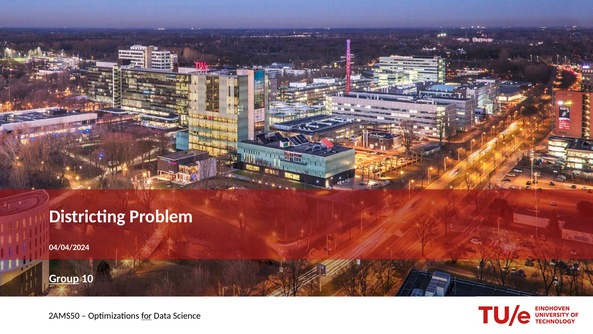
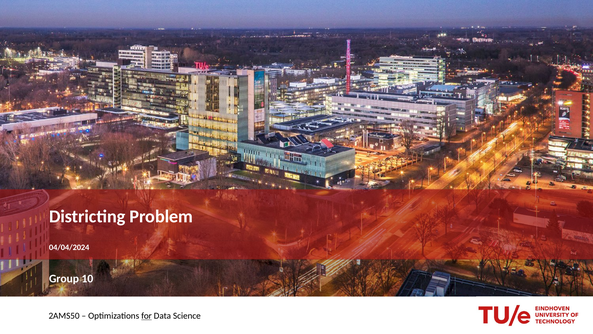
Group underline: present -> none (64, 278)
